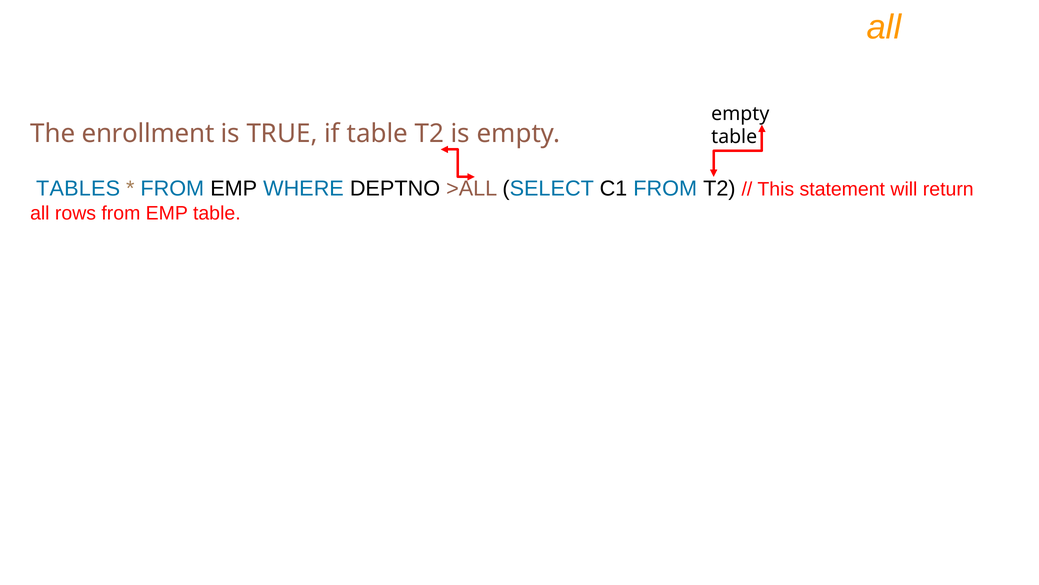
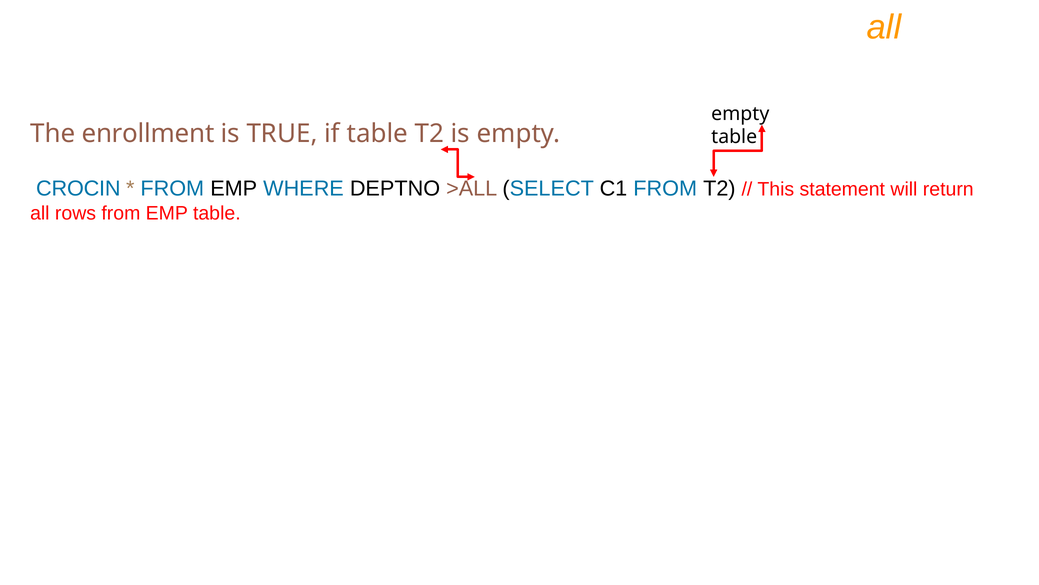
TABLES: TABLES -> CROCIN (78, 188)
